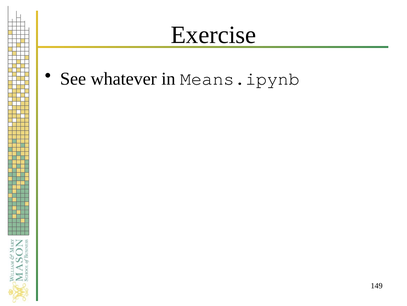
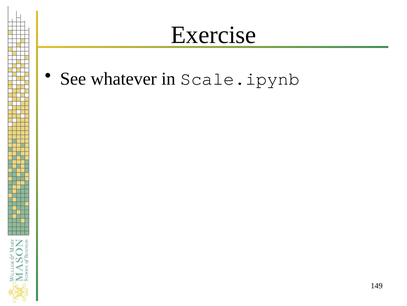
Means.ipynb: Means.ipynb -> Scale.ipynb (240, 79)
